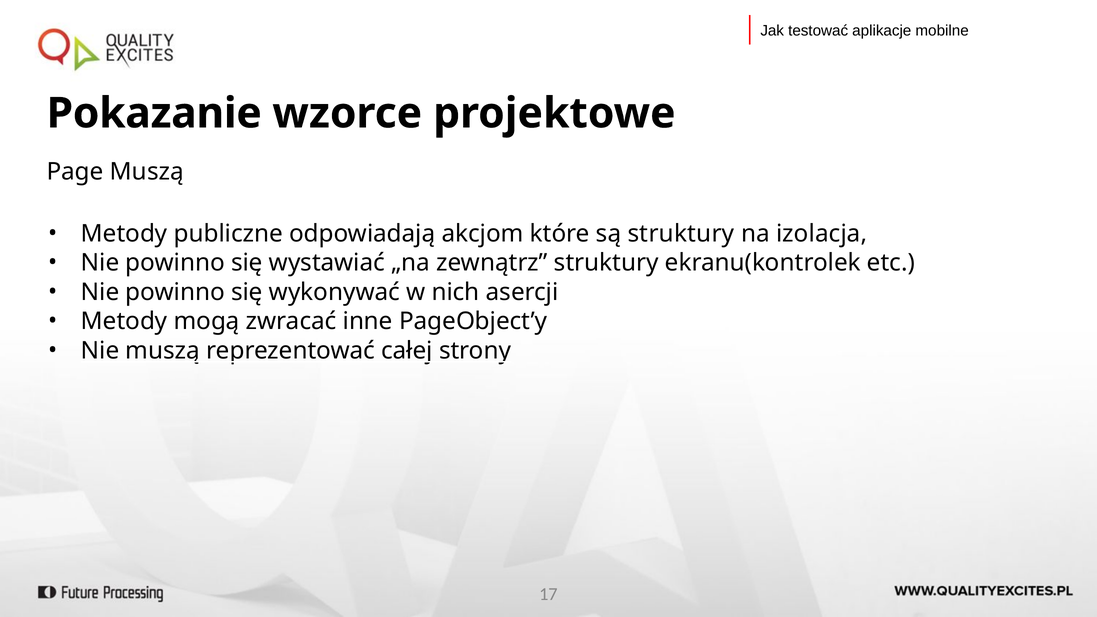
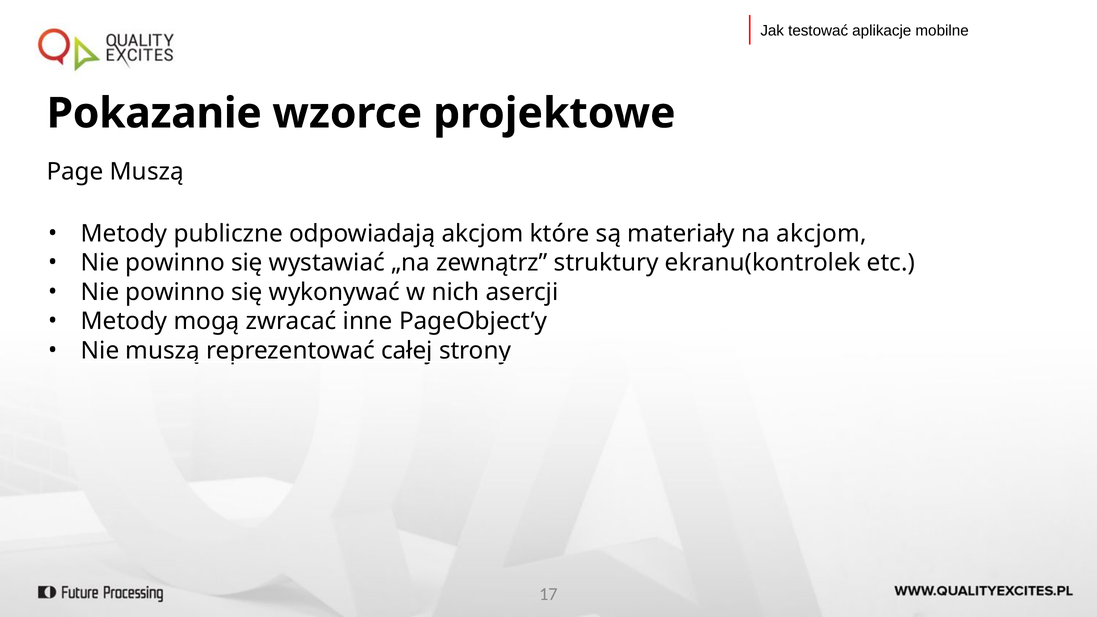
są struktury: struktury -> materiały (681, 234)
na izolacja: izolacja -> akcjom (822, 234)
